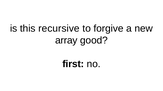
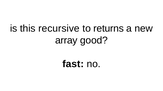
forgive: forgive -> returns (109, 29)
first: first -> fast (73, 64)
